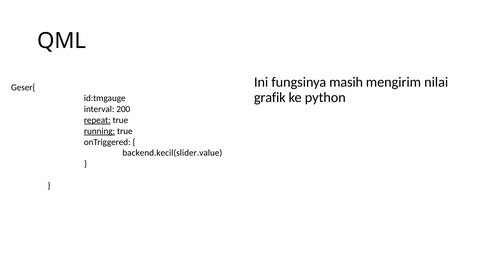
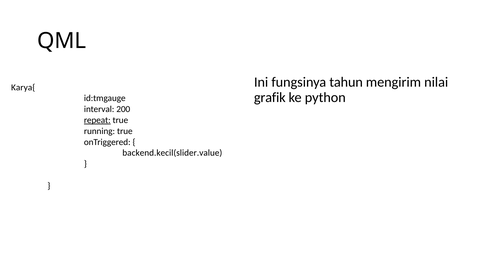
masih: masih -> tahun (346, 82)
Geser{: Geser{ -> Karya{ (23, 88)
running underline: present -> none (99, 131)
